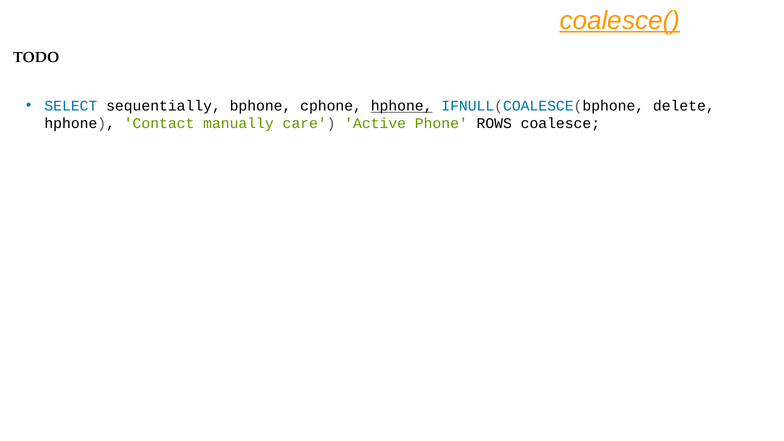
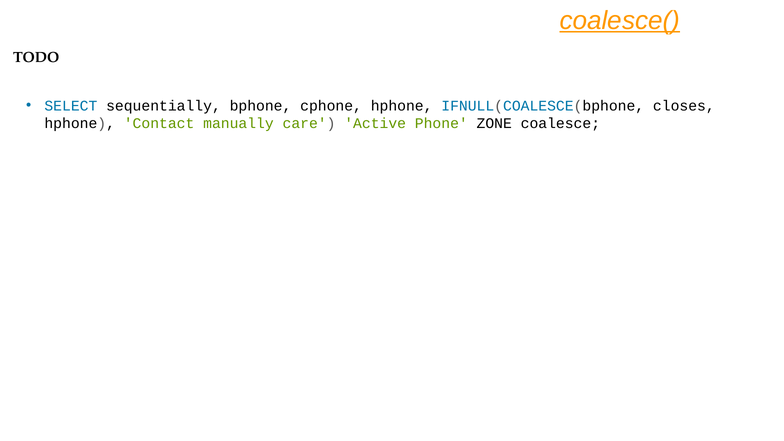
hphone underline: present -> none (402, 106)
delete: delete -> closes (684, 106)
ROWS: ROWS -> ZONE (494, 124)
